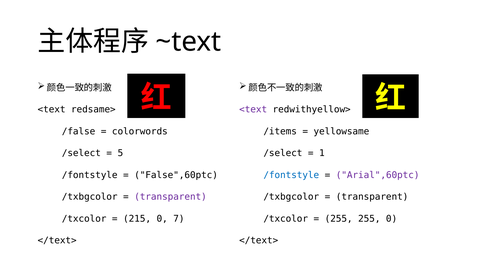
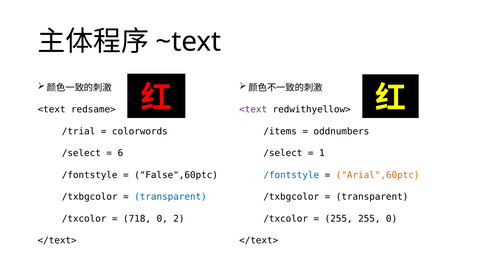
/false: /false -> /trial (79, 131)
yellowsame: yellowsame -> oddnumbers (341, 131)
5: 5 -> 6 (120, 153)
Arial",60ptc colour: purple -> orange (378, 175)
transparent colour: purple -> blue (171, 197)
215: 215 -> 718 (137, 219)
7: 7 -> 2 (179, 219)
